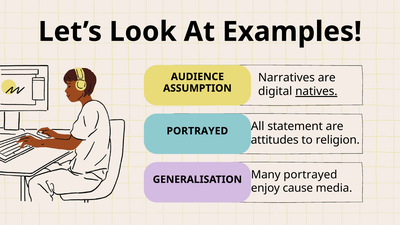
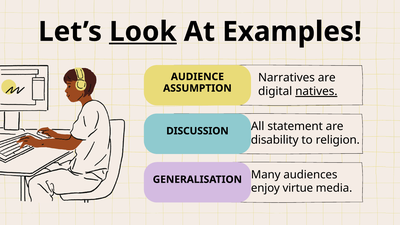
Look underline: none -> present (143, 32)
PORTRAYED: PORTRAYED -> DISCUSSION (197, 131)
attitudes: attitudes -> disability (275, 140)
Many portrayed: portrayed -> audiences (310, 175)
cause: cause -> virtue (298, 188)
